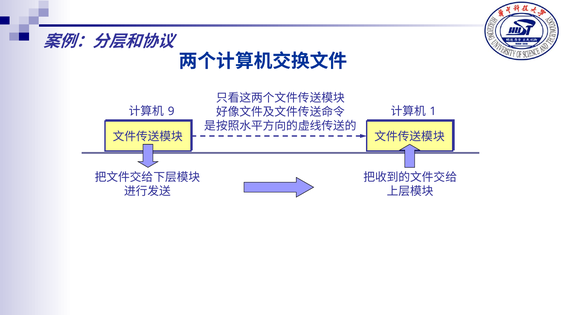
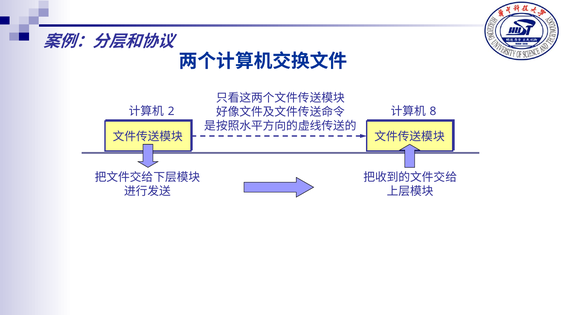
9: 9 -> 2 (171, 111)
1: 1 -> 8 (433, 111)
